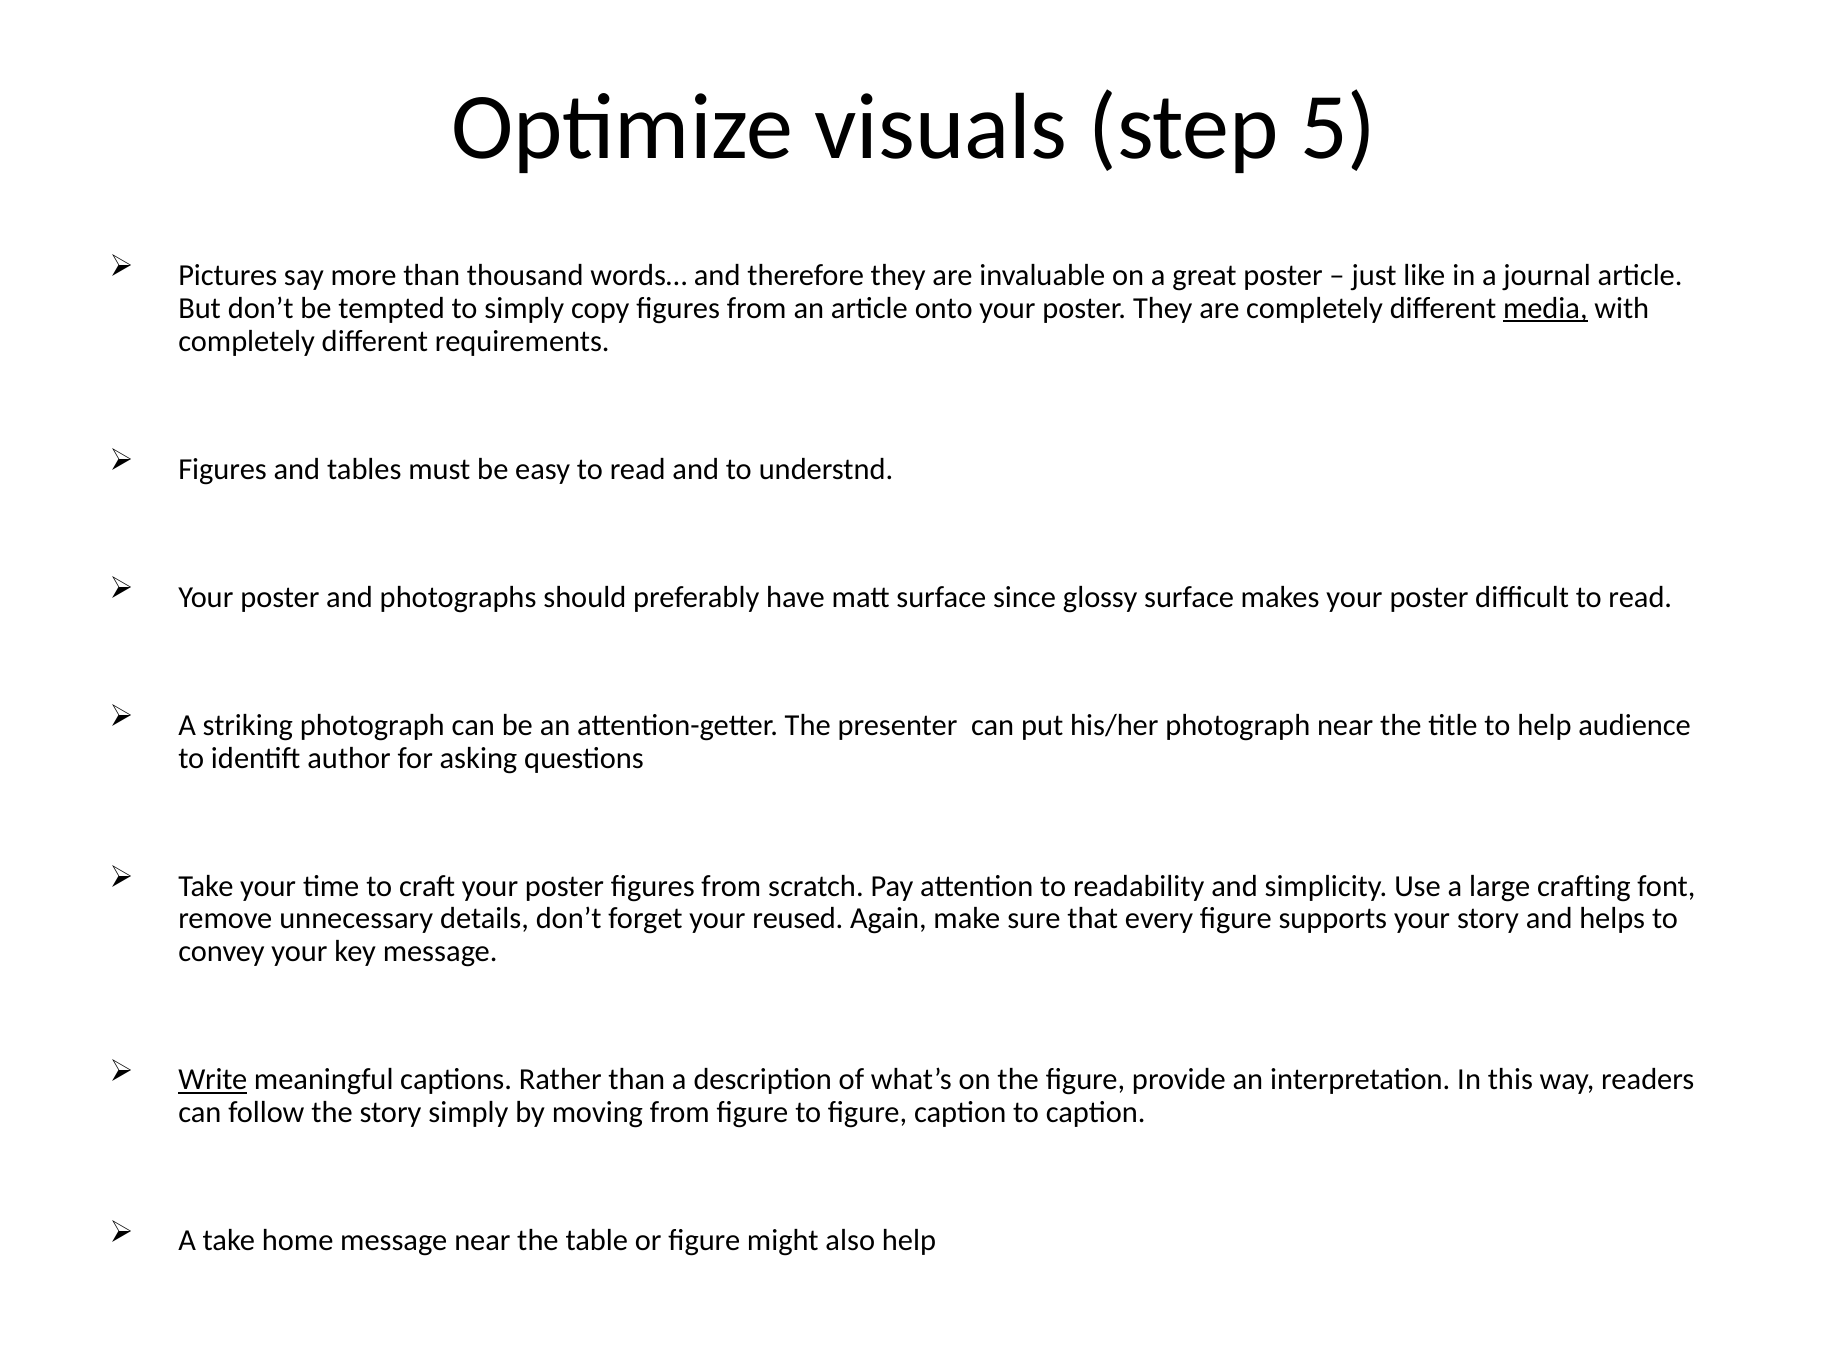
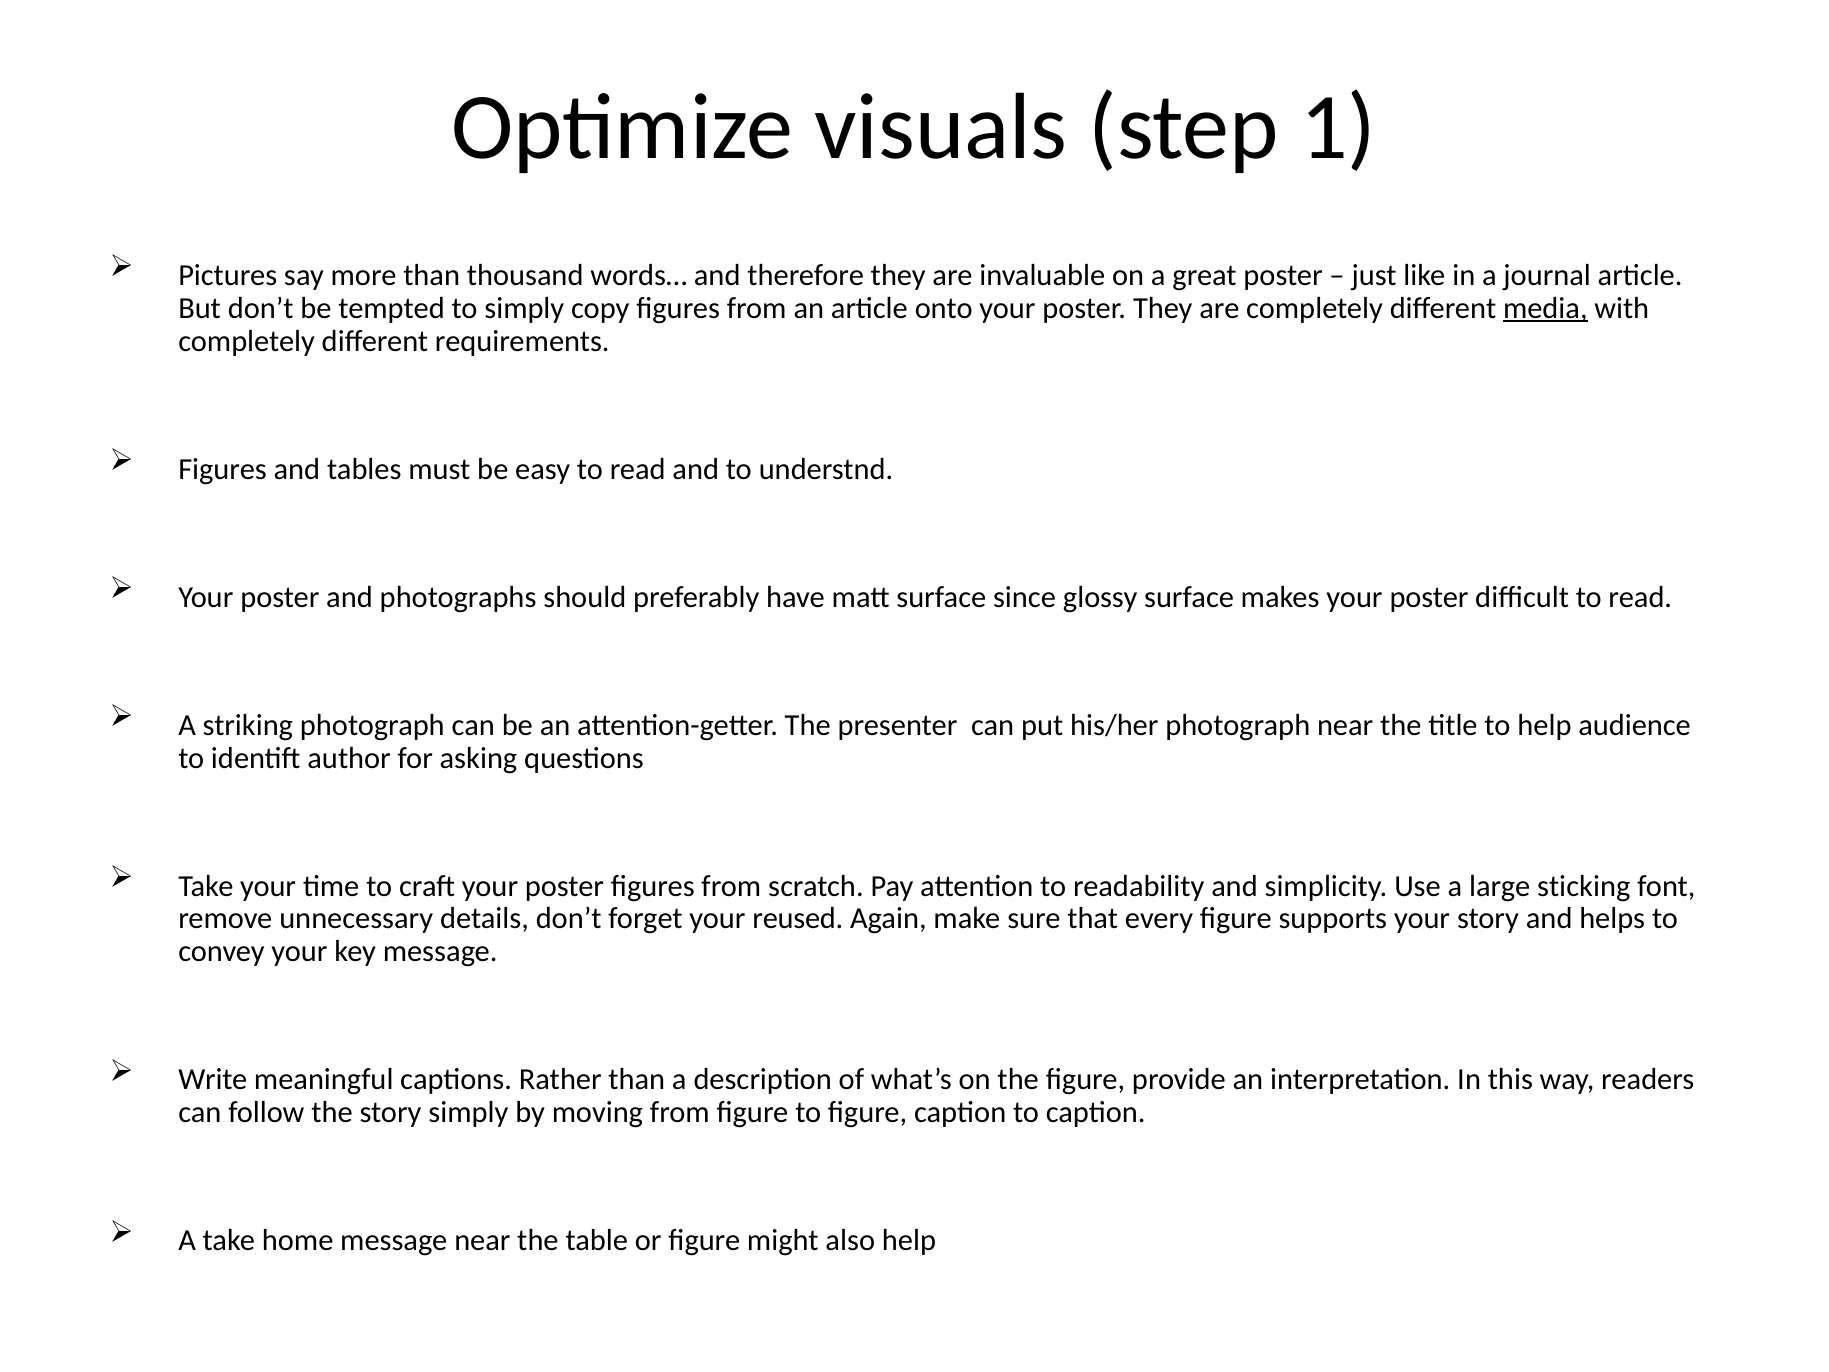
5: 5 -> 1 (1338, 127)
crafting: crafting -> sticking (1584, 886)
Write underline: present -> none (213, 1080)
